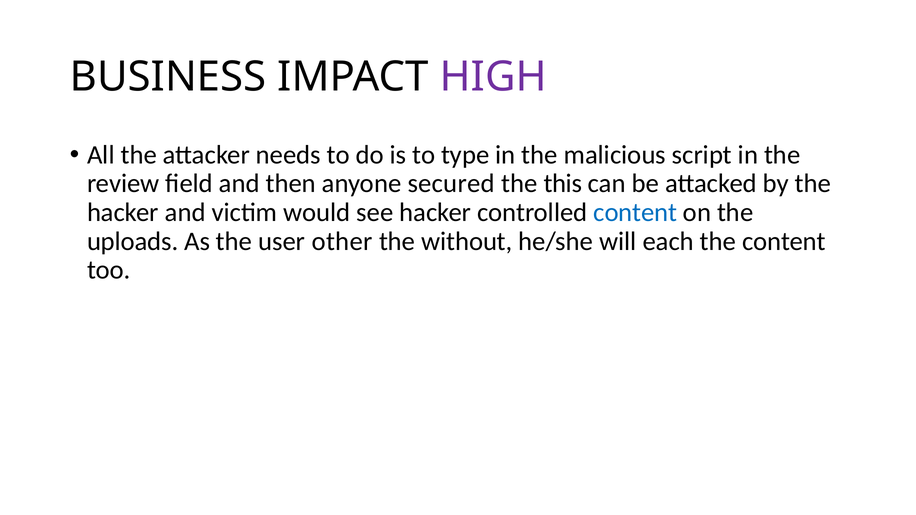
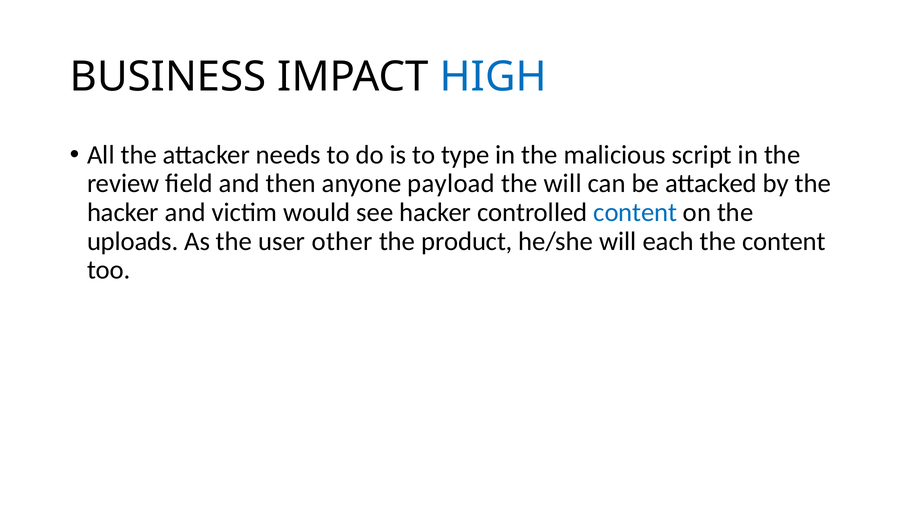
HIGH colour: purple -> blue (493, 77)
secured: secured -> payload (451, 184)
the this: this -> will (563, 184)
without: without -> product (467, 241)
